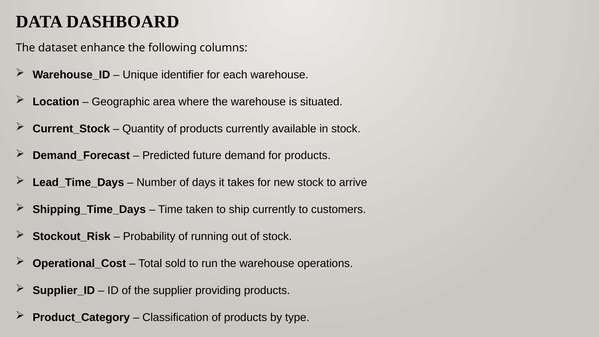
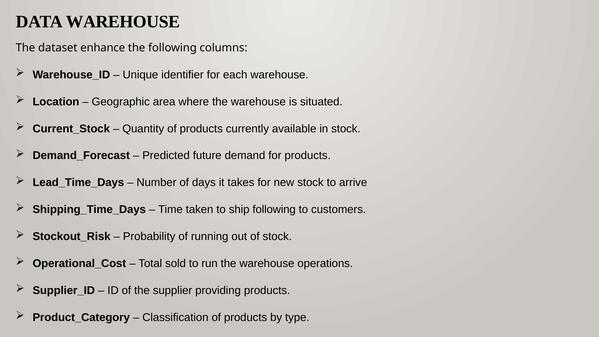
DATA DASHBOARD: DASHBOARD -> WAREHOUSE (123, 22)
ship currently: currently -> following (274, 209)
